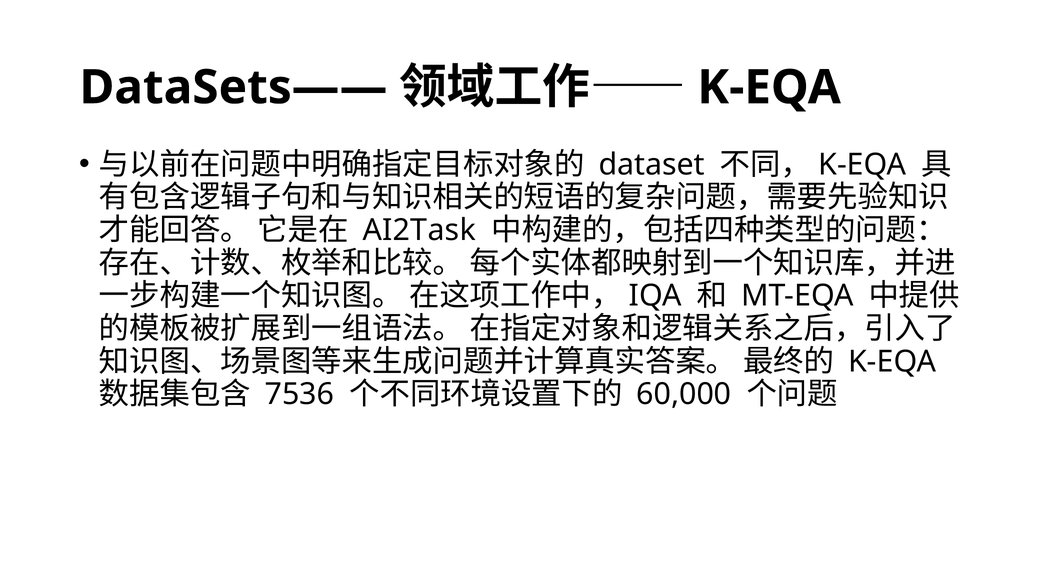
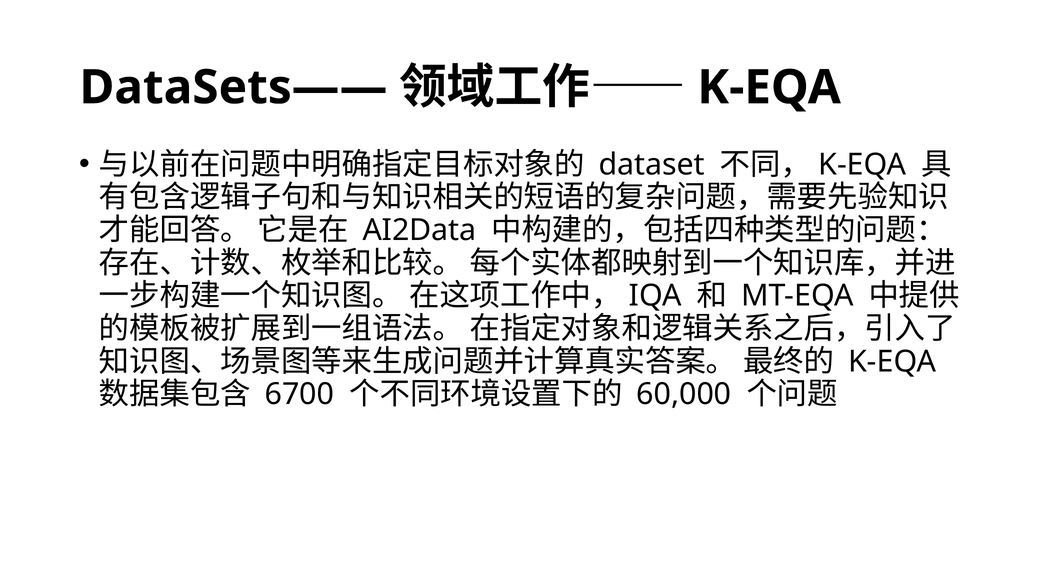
AI2Task: AI2Task -> AI2Data (419, 230)
7536: 7536 -> 6700 (299, 394)
